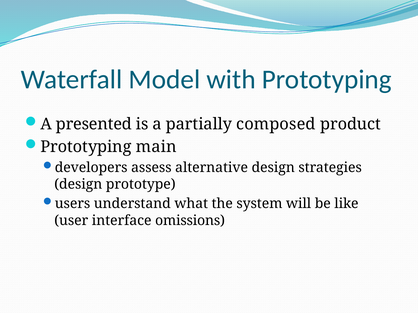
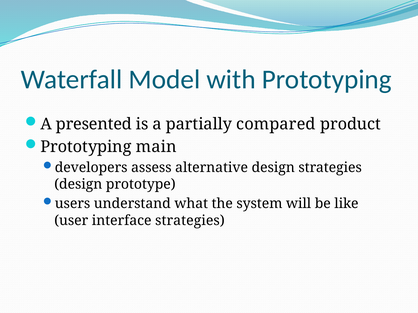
composed: composed -> compared (276, 124)
interface omissions: omissions -> strategies (190, 221)
